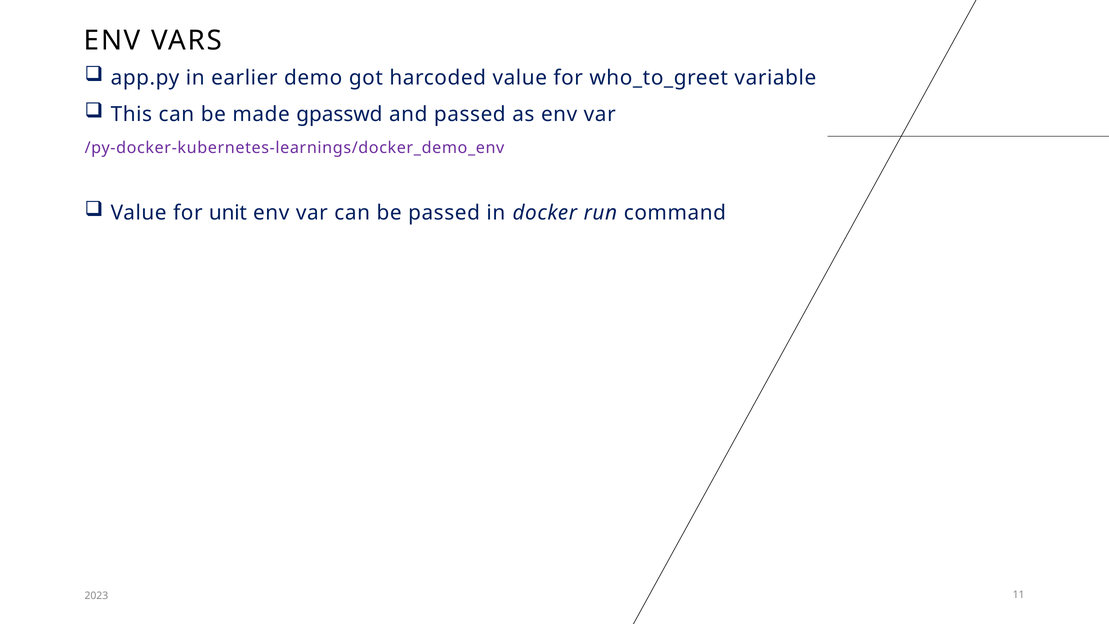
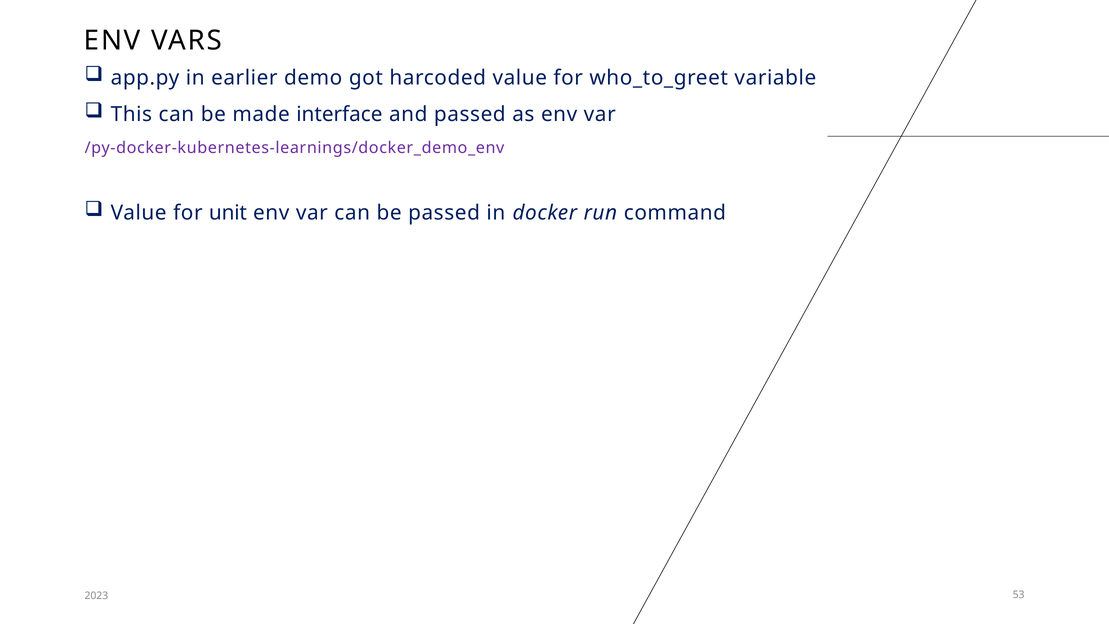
gpasswd: gpasswd -> interface (339, 114)
11: 11 -> 53 (1019, 595)
